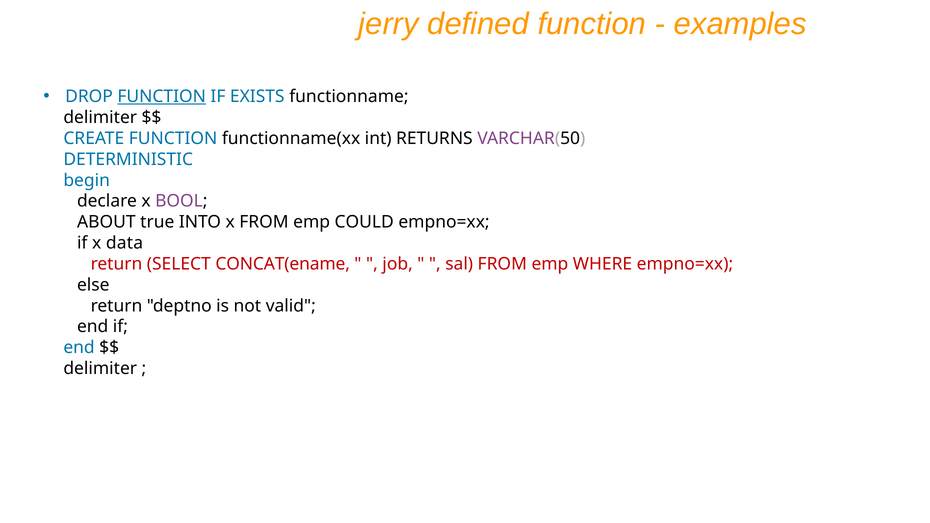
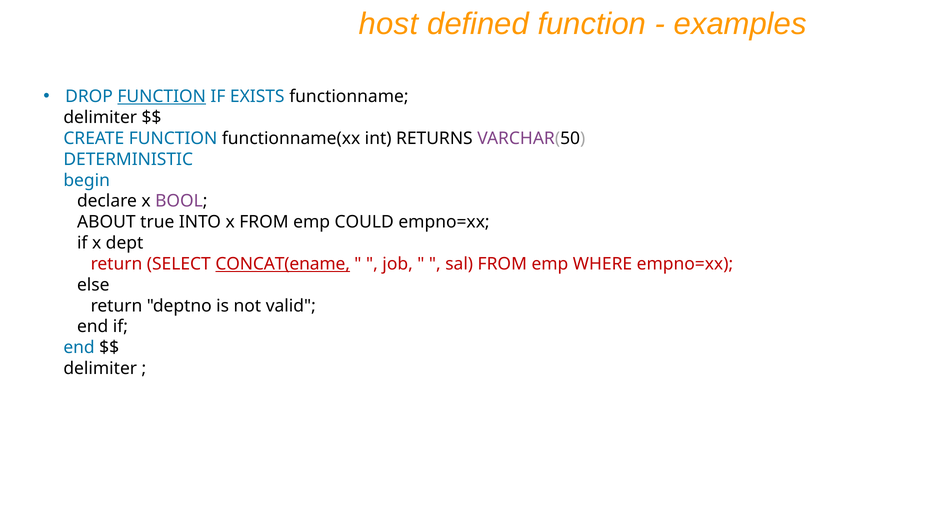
jerry: jerry -> host (388, 24)
data: data -> dept (125, 243)
CONCAT(ename underline: none -> present (283, 264)
